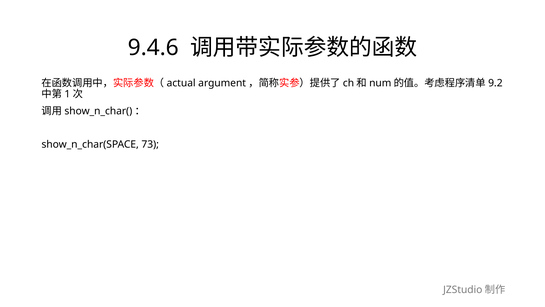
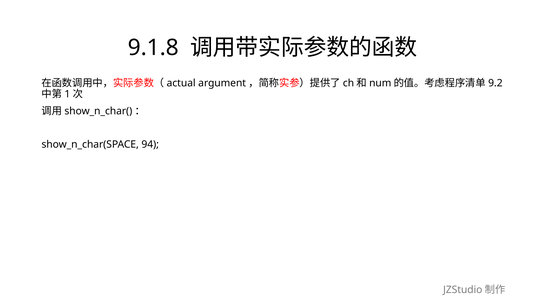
9.4.6: 9.4.6 -> 9.1.8 (153, 48)
73: 73 -> 94 (150, 144)
